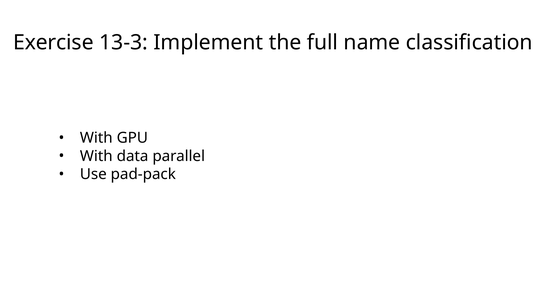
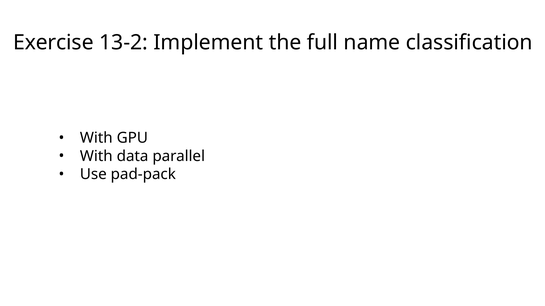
13-3: 13-3 -> 13-2 (124, 42)
